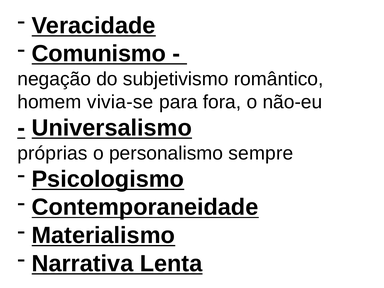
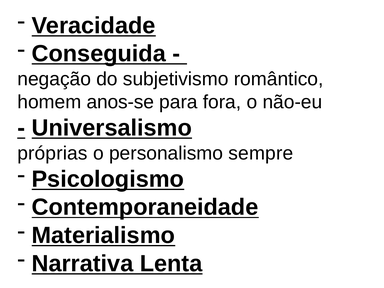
Comunismo: Comunismo -> Conseguida (99, 54)
vivia-se: vivia-se -> anos-se (120, 102)
